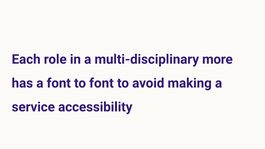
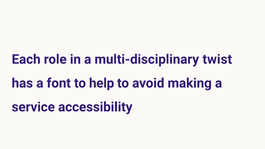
more: more -> twist (217, 59)
to font: font -> help (102, 83)
